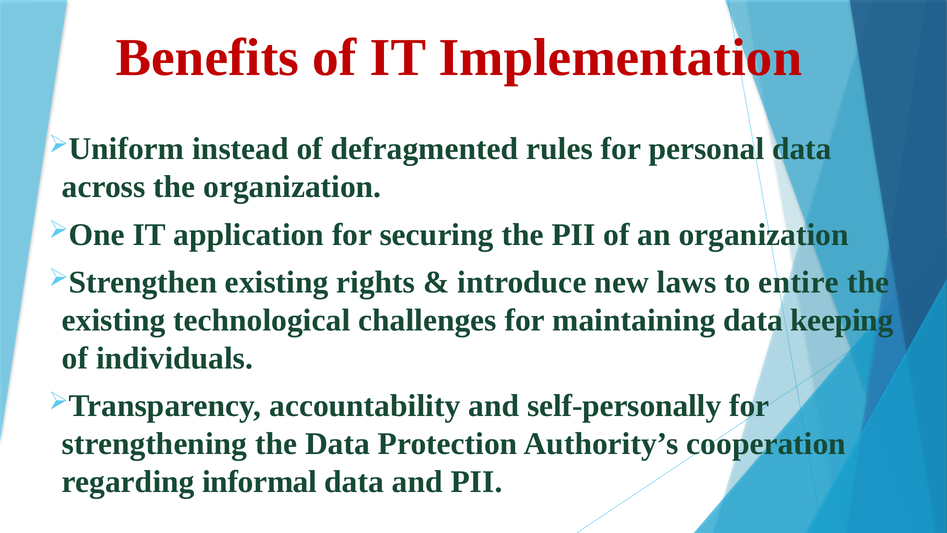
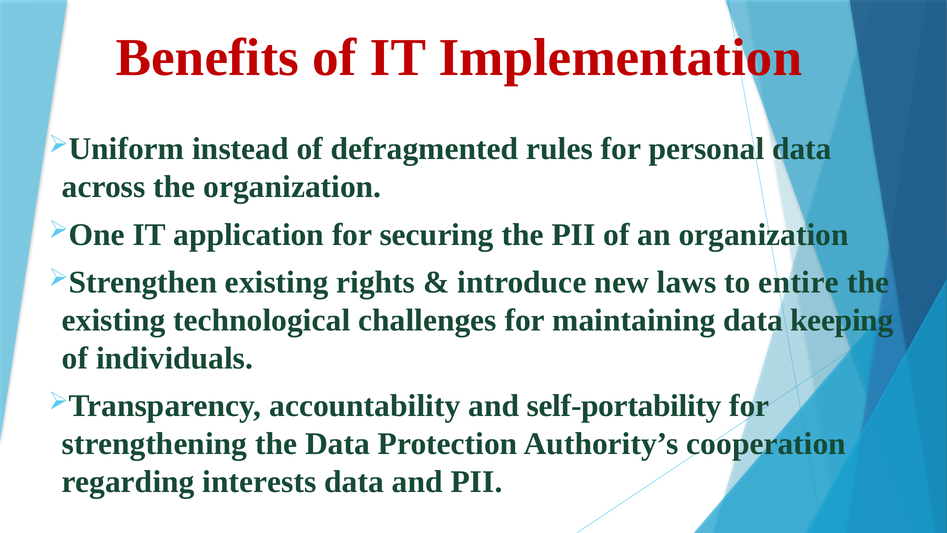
self-personally: self-personally -> self-portability (624, 406)
informal: informal -> interests (259, 482)
